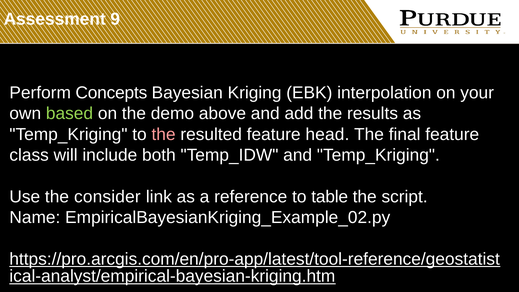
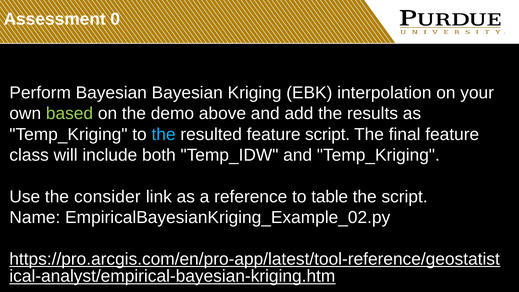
9: 9 -> 0 (115, 19)
Perform Concepts: Concepts -> Bayesian (111, 93)
the colour: pink -> light blue (164, 134)
feature head: head -> script (328, 134)
